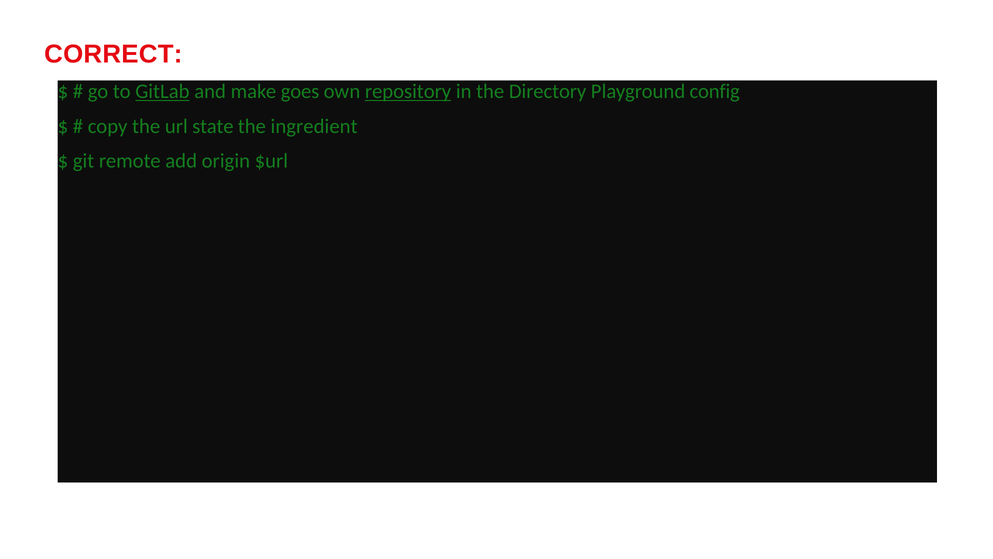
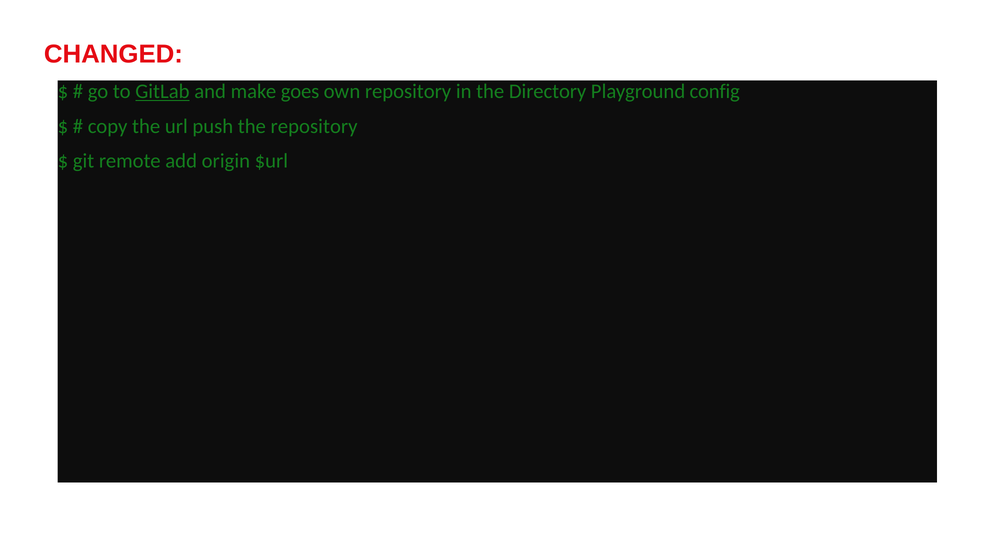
CORRECT: CORRECT -> CHANGED (113, 54)
repository underline: present -> none (408, 91)
state: state -> push (213, 126)
the ingredient: ingredient -> repository (314, 126)
